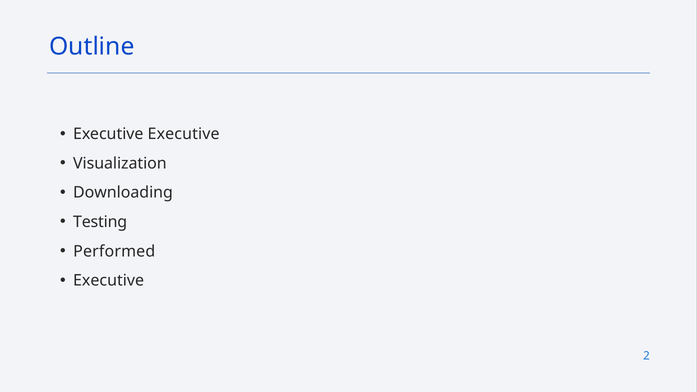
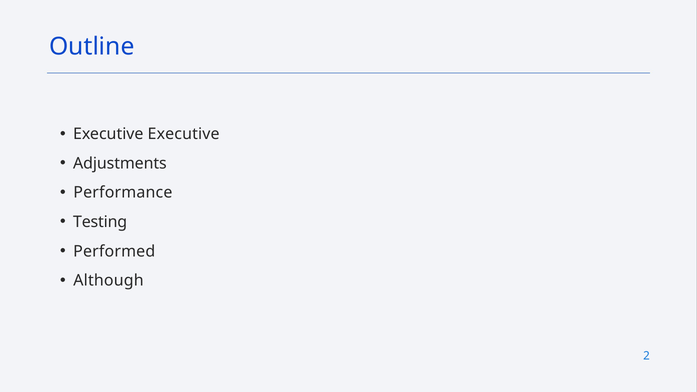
Visualization: Visualization -> Adjustments (120, 163)
Downloading: Downloading -> Performance (123, 193)
Executive: Executive -> Although (109, 281)
